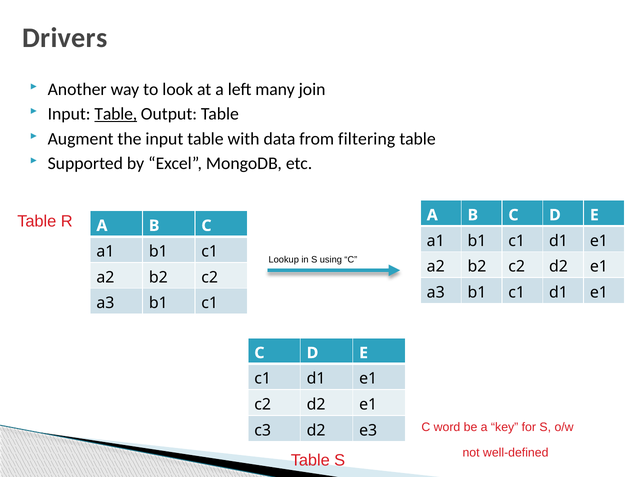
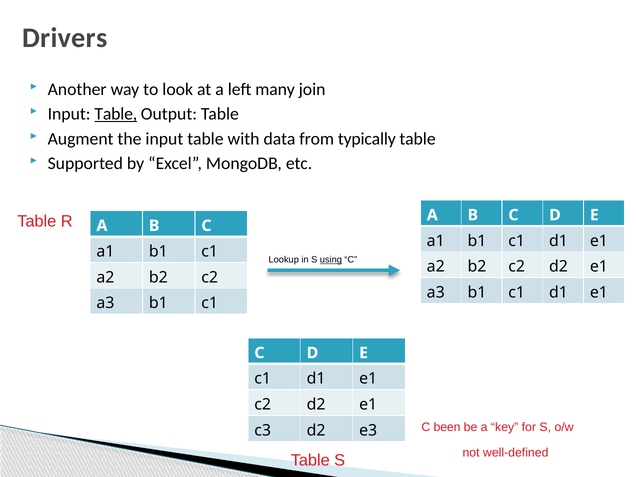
filtering: filtering -> typically (367, 139)
using underline: none -> present (331, 260)
word: word -> been (447, 427)
